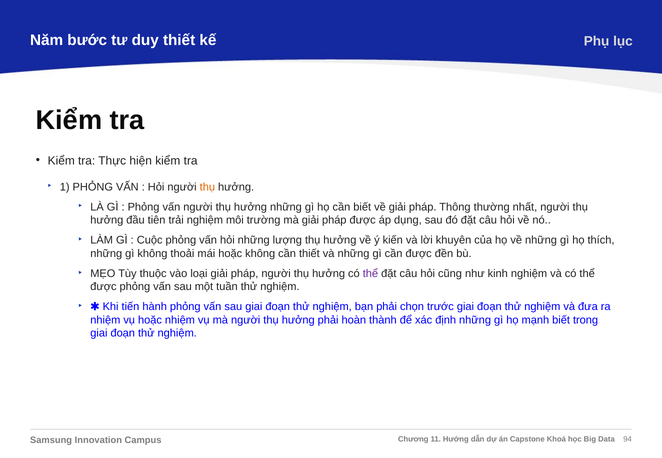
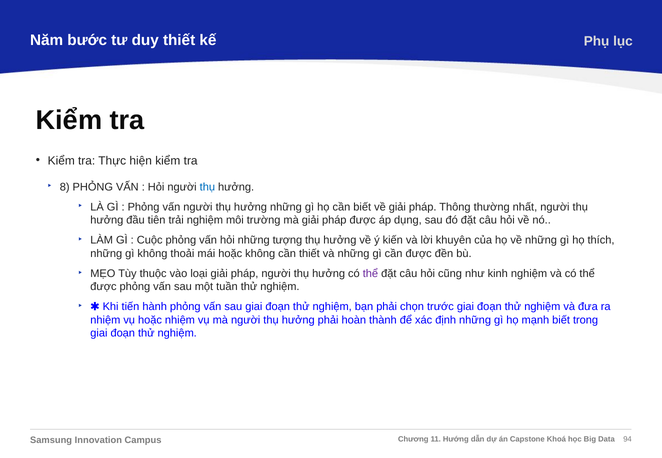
1: 1 -> 8 (65, 187)
thụ colour: orange -> blue (207, 187)
lượng: lượng -> tượng (287, 240)
